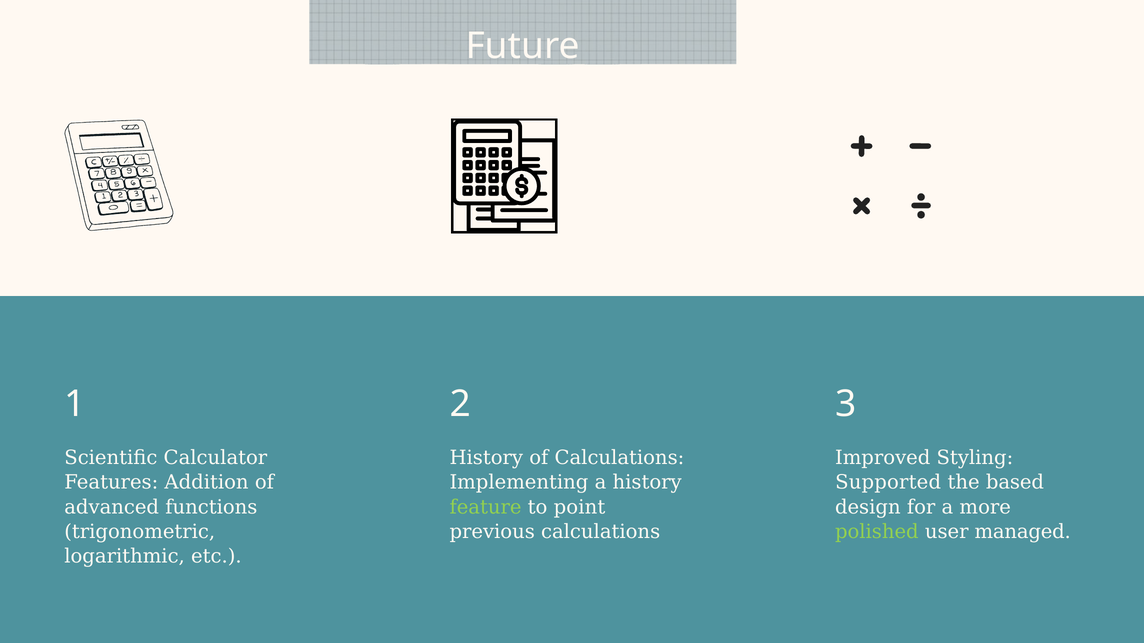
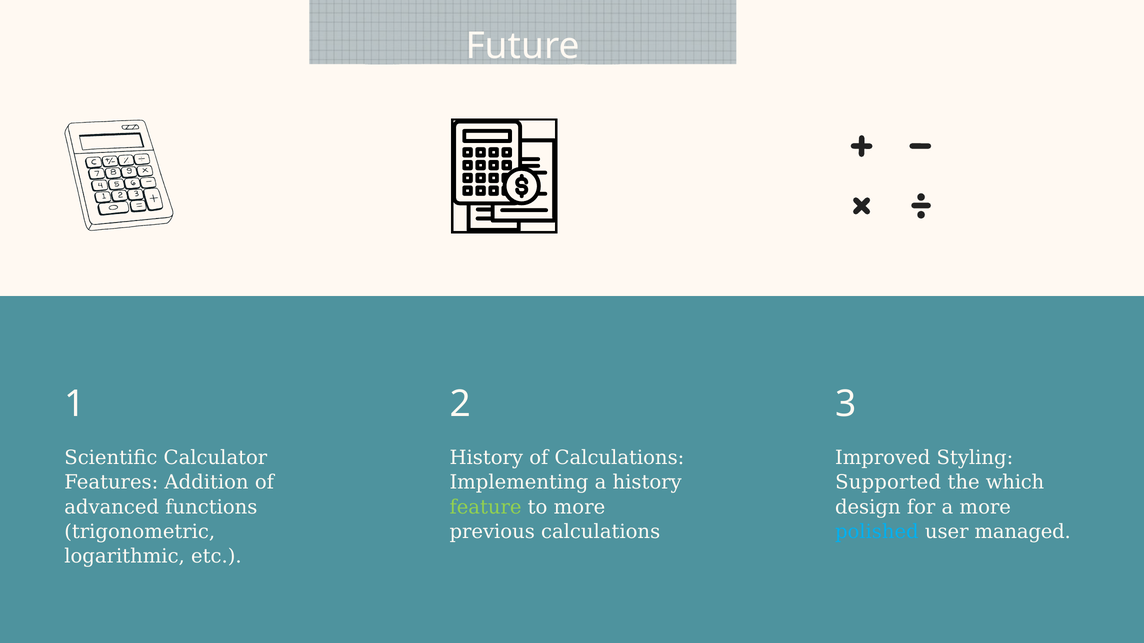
based: based -> which (1015, 483)
to point: point -> more (579, 507)
polished colour: light green -> light blue (877, 532)
